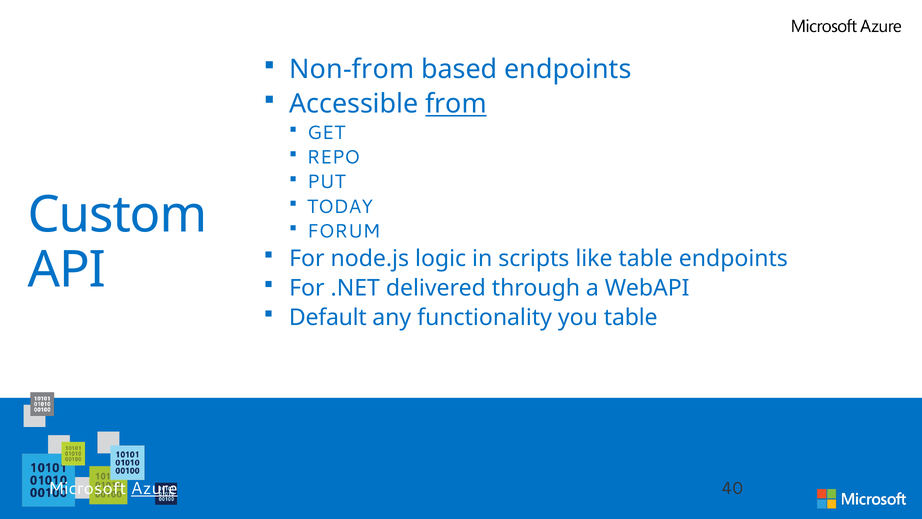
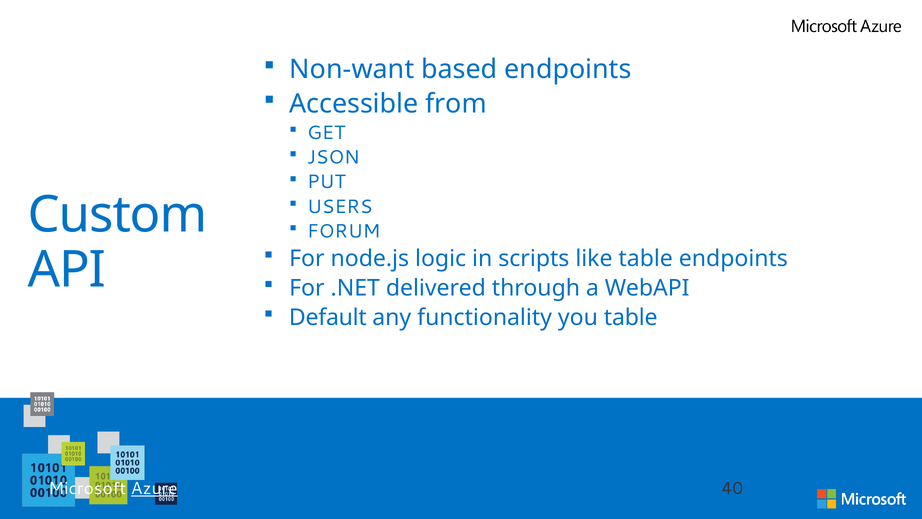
Non-from: Non-from -> Non-want (352, 70)
from underline: present -> none (456, 104)
REPO: REPO -> JSON (333, 157)
TODAY: TODAY -> USERS (340, 207)
